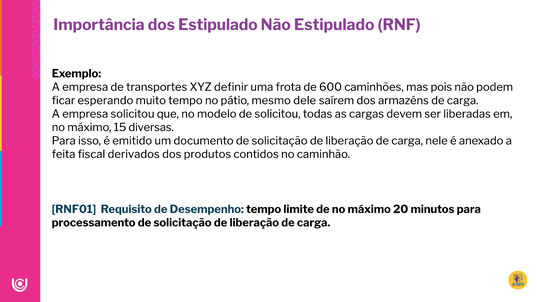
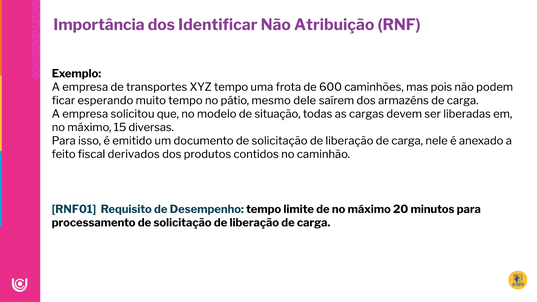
dos Estipulado: Estipulado -> Identificar (218, 25)
Não Estipulado: Estipulado -> Atribuição (334, 25)
XYZ definir: definir -> tempo (231, 87)
de solicitou: solicitou -> situação (278, 114)
feita: feita -> feito (64, 154)
